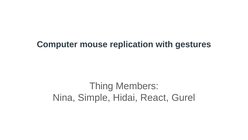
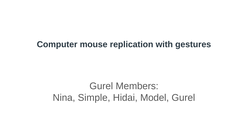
Thing: Thing -> Gurel (101, 86)
React: React -> Model (155, 97)
